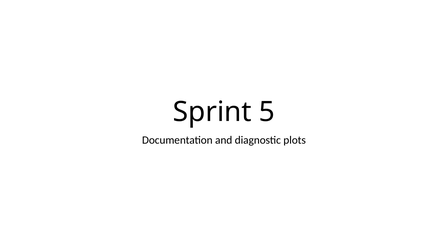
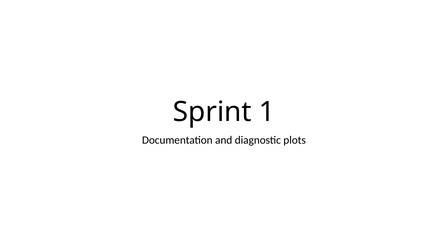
5: 5 -> 1 (267, 112)
